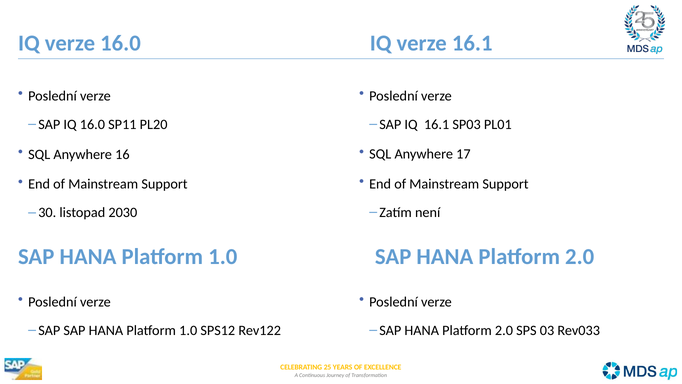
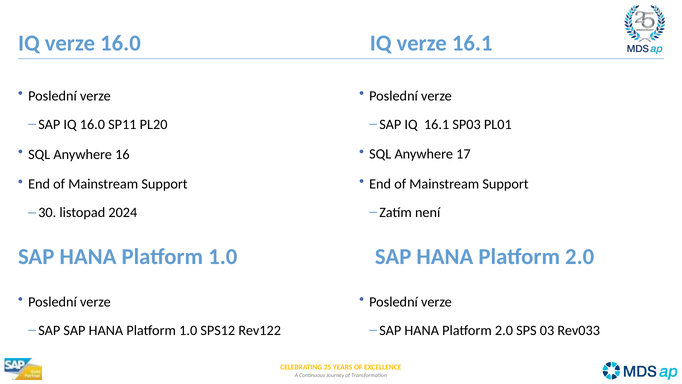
2030: 2030 -> 2024 (123, 212)
